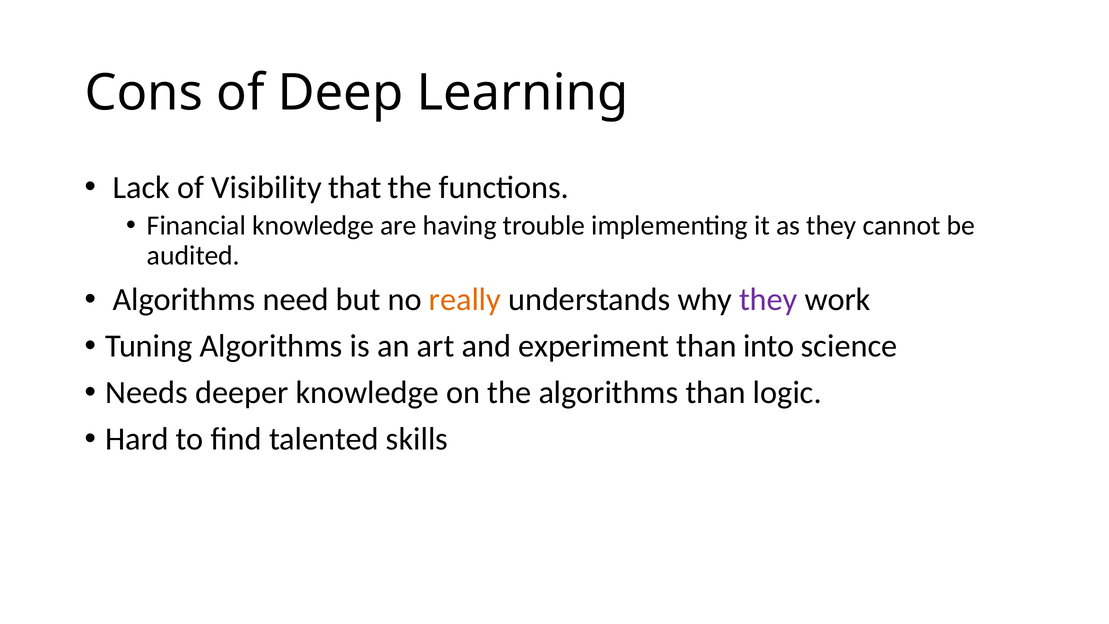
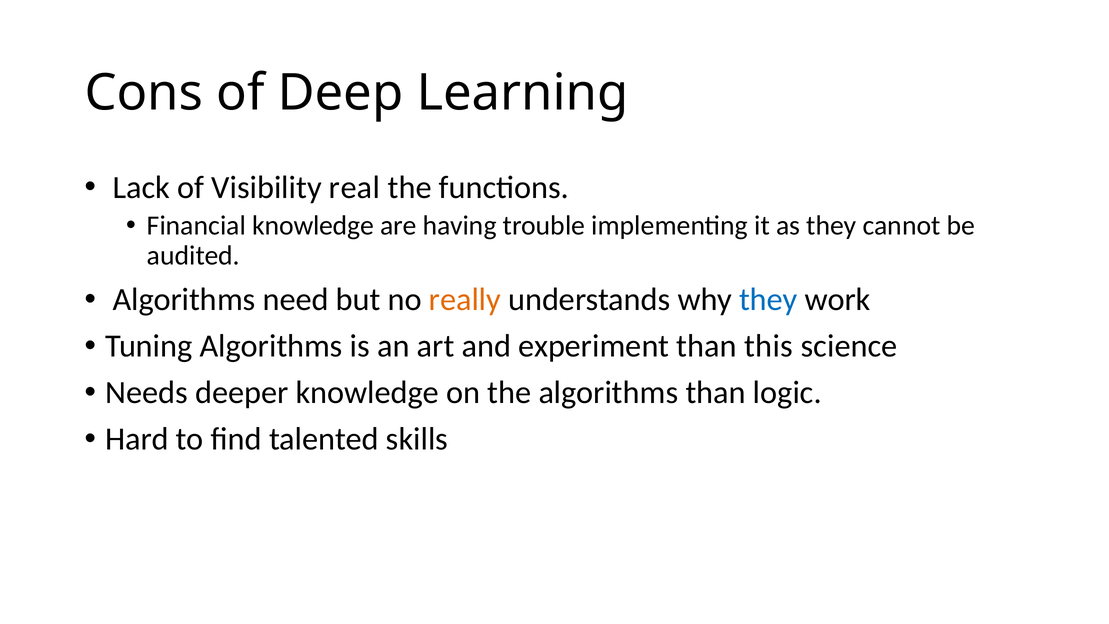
that: that -> real (355, 188)
they colour: purple -> blue (768, 300)
into: into -> this (769, 346)
